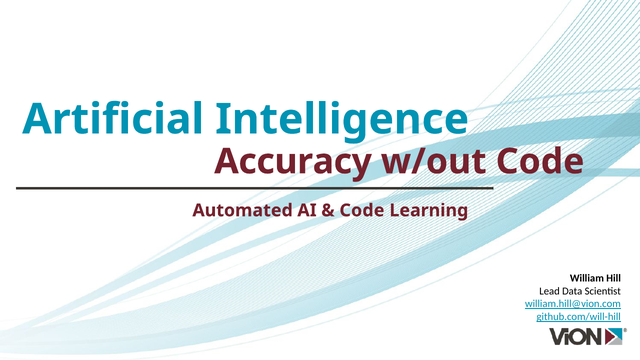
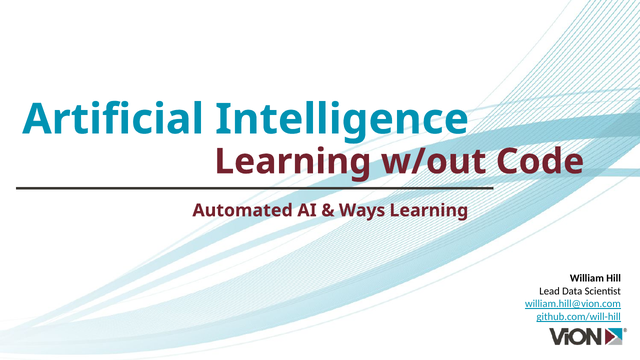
Accuracy: Accuracy -> Learning (293, 162)
Code: Code -> Ways (362, 210)
